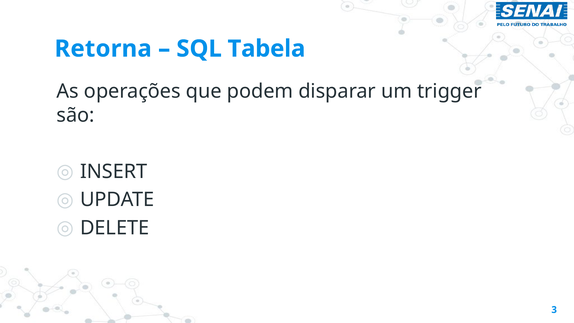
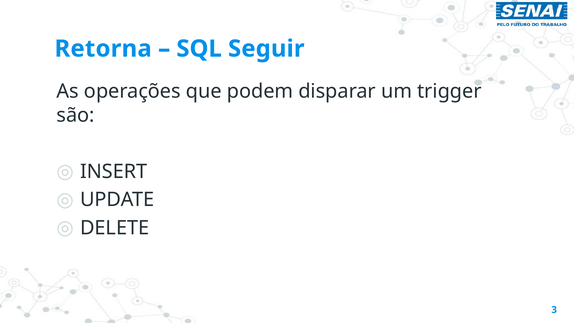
Tabela: Tabela -> Seguir (266, 49)
